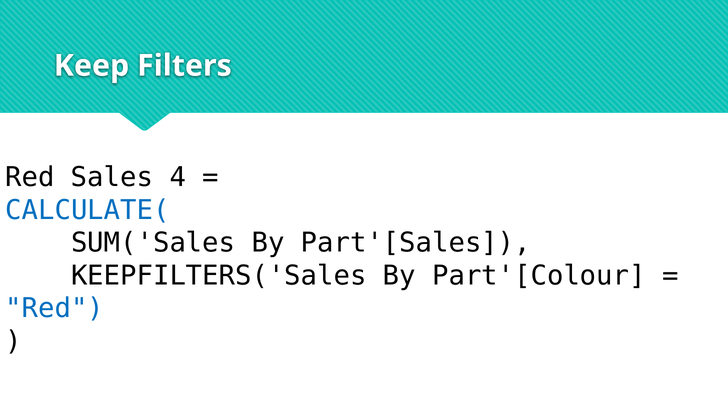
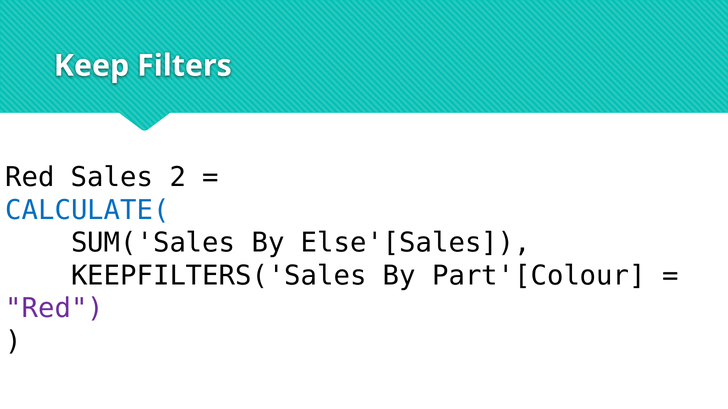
4: 4 -> 2 (178, 178)
Part'[Sales: Part'[Sales -> Else'[Sales (416, 243)
Red colour: blue -> purple (55, 309)
